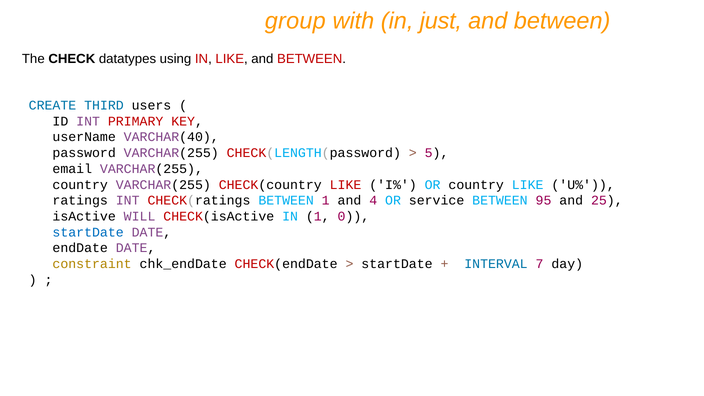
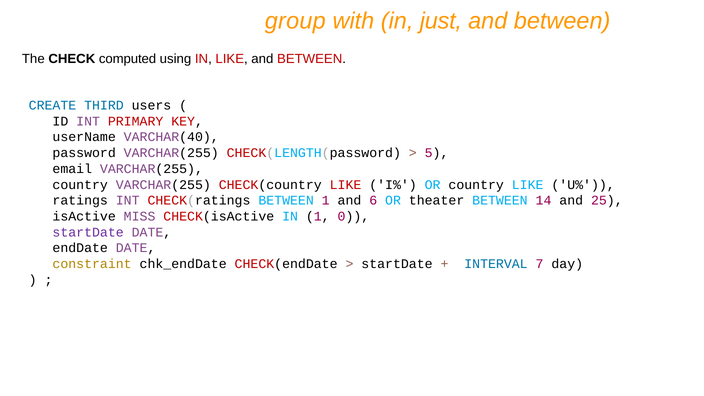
datatypes: datatypes -> computed (128, 59)
4: 4 -> 6 (373, 201)
service: service -> theater (437, 201)
95: 95 -> 14 (544, 201)
WILL: WILL -> MISS (140, 216)
startDate colour: blue -> purple (88, 232)
